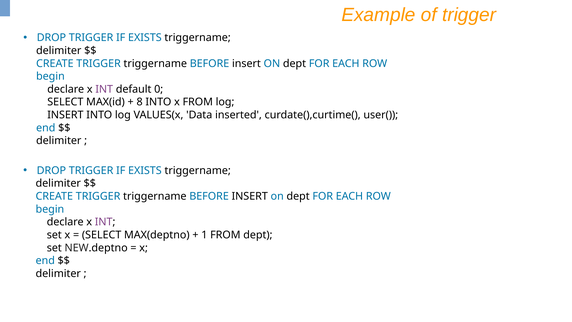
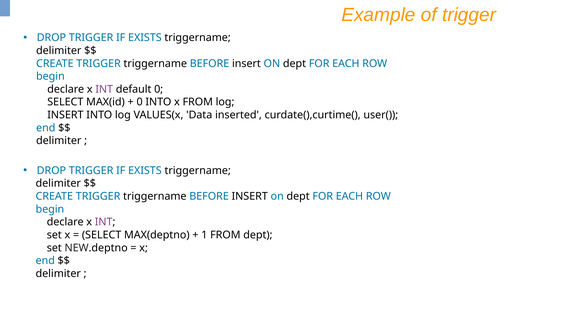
8: 8 -> 0 (140, 102)
